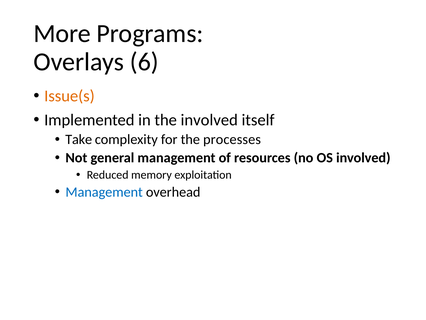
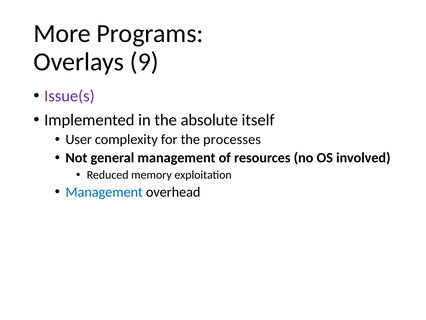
6: 6 -> 9 (144, 62)
Issue(s colour: orange -> purple (69, 96)
the involved: involved -> absolute (209, 120)
Take: Take -> User (79, 139)
